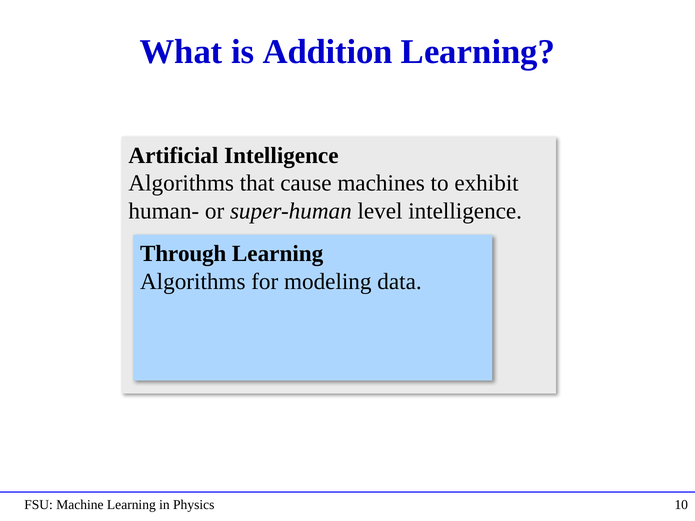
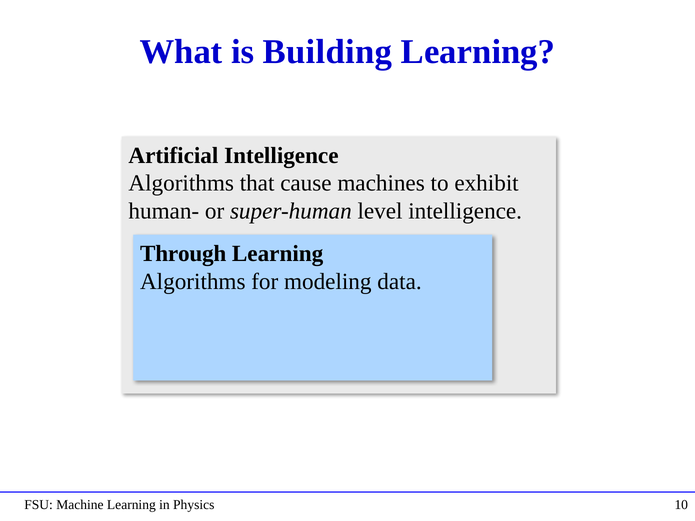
Addition: Addition -> Building (327, 52)
